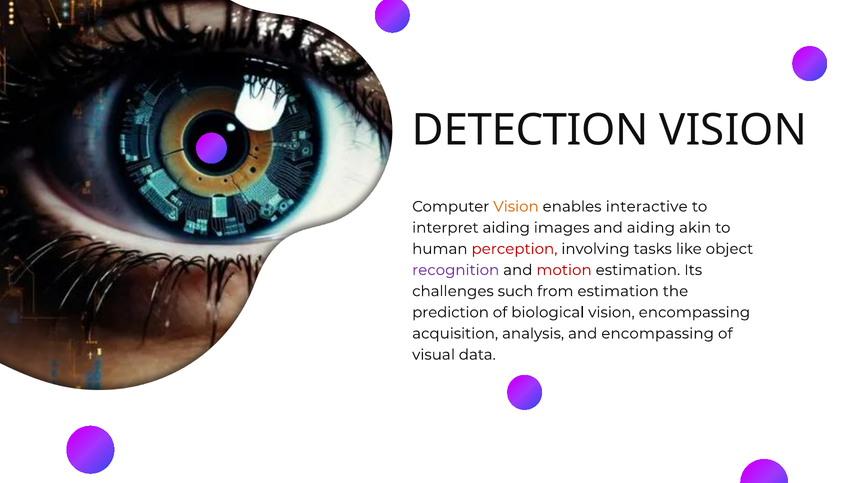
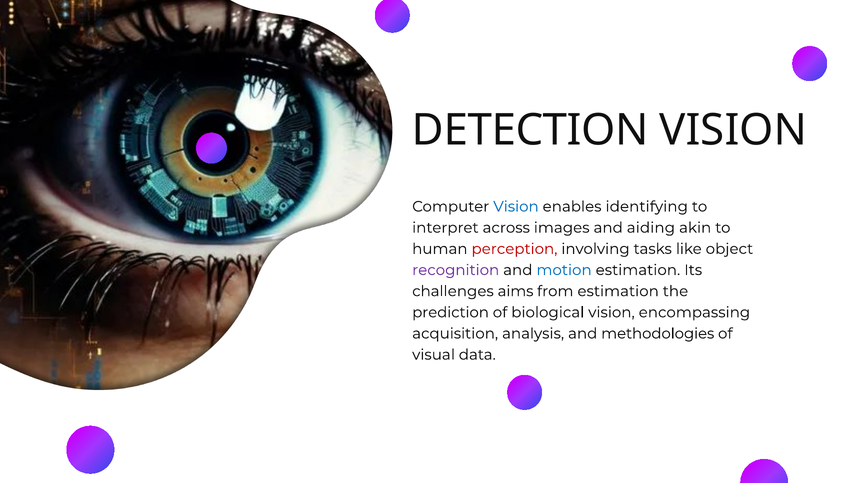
Vision colour: orange -> blue (516, 206)
interactive: interactive -> identifying (647, 206)
interpret aiding: aiding -> across (506, 228)
motion colour: red -> blue (564, 270)
such: such -> aims (516, 291)
and encompassing: encompassing -> methodologies (658, 333)
